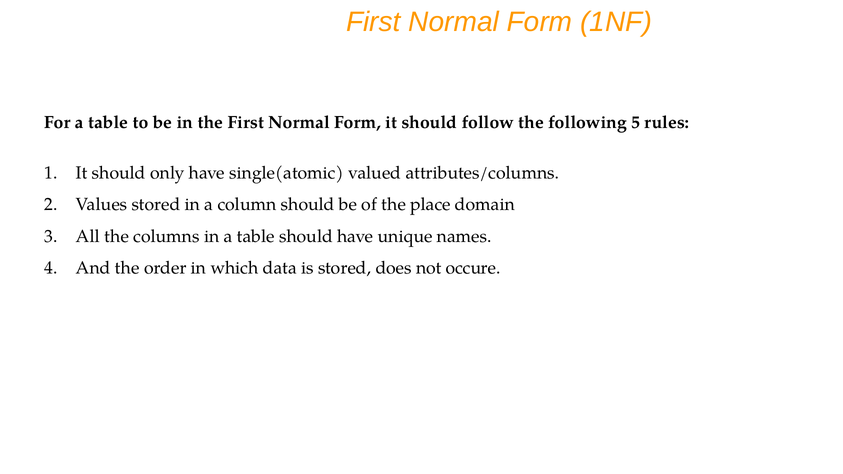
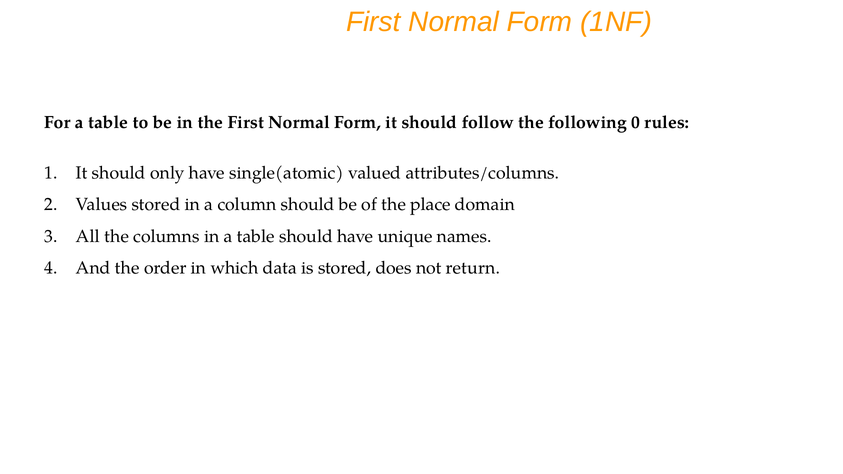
5: 5 -> 0 (636, 123)
occure: occure -> return (473, 268)
